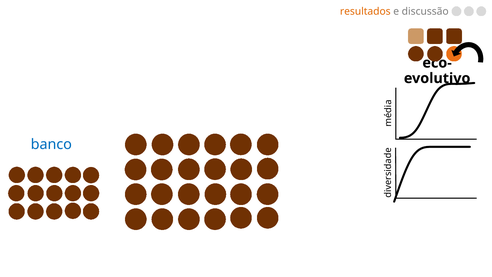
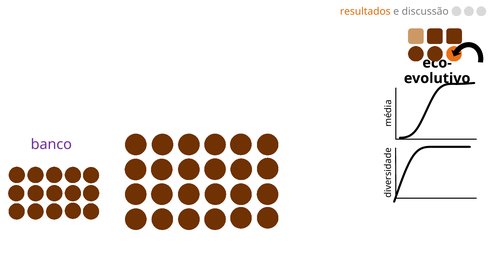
banco colour: blue -> purple (51, 144)
